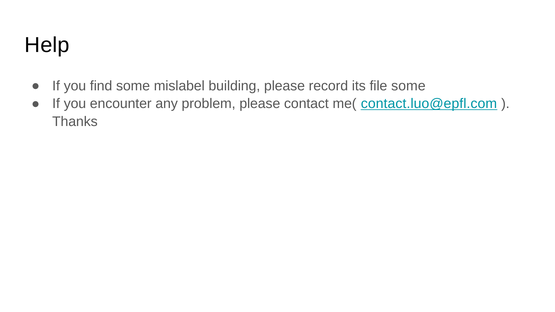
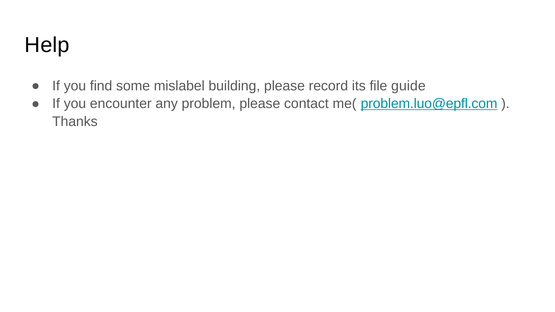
file some: some -> guide (408, 86)
contact.luo@epfl.com: contact.luo@epfl.com -> problem.luo@epfl.com (429, 104)
